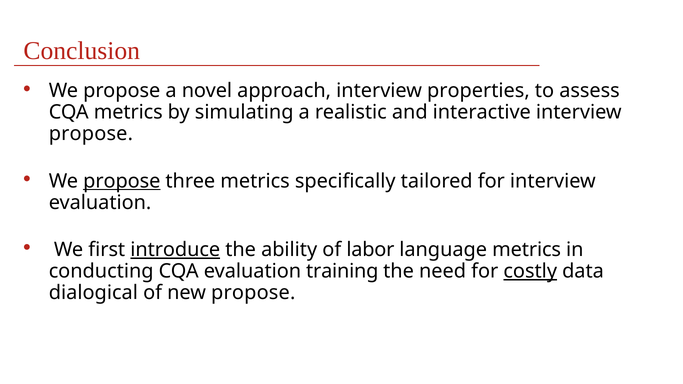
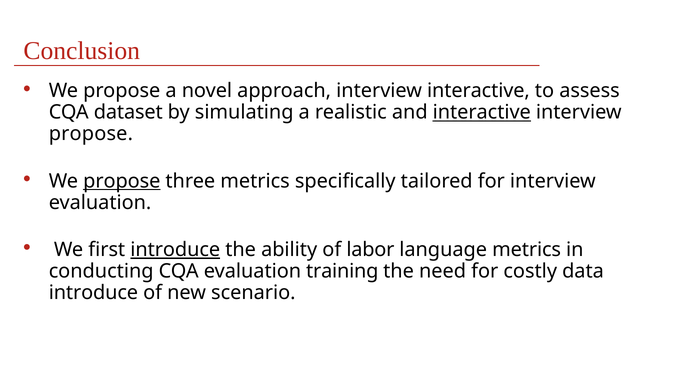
interview properties: properties -> interactive (478, 91)
CQA metrics: metrics -> dataset (128, 112)
interactive underline: none -> present (482, 112)
costly underline: present -> none (530, 271)
dialogical: dialogical -> introduce (93, 293)
new propose: propose -> scenario (253, 293)
